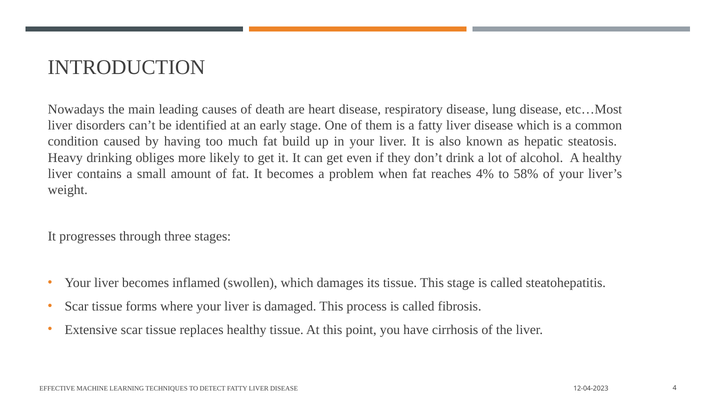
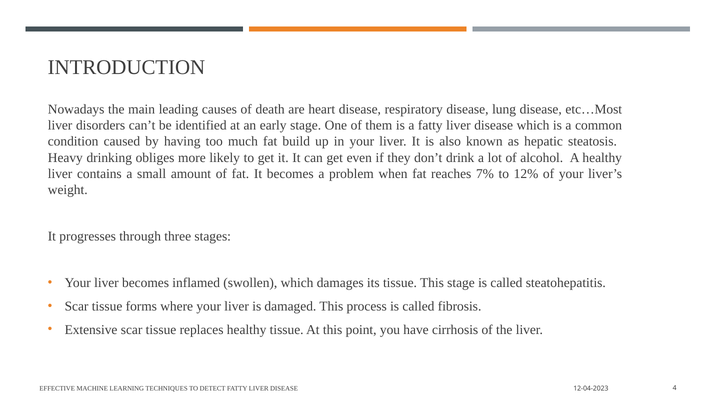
4%: 4% -> 7% (485, 174)
58%: 58% -> 12% (526, 174)
